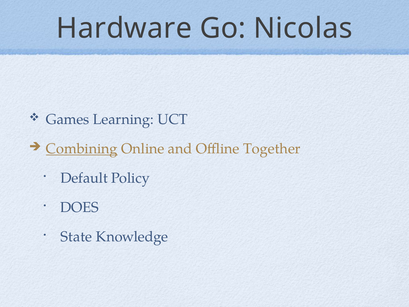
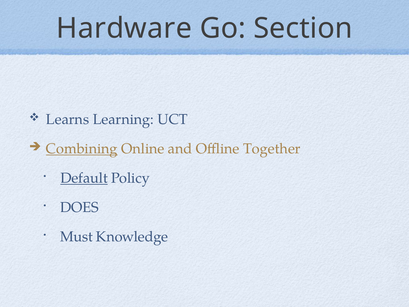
Nicolas: Nicolas -> Section (303, 28)
Games: Games -> Learns (68, 119)
Default underline: none -> present (84, 178)
State: State -> Must (76, 236)
